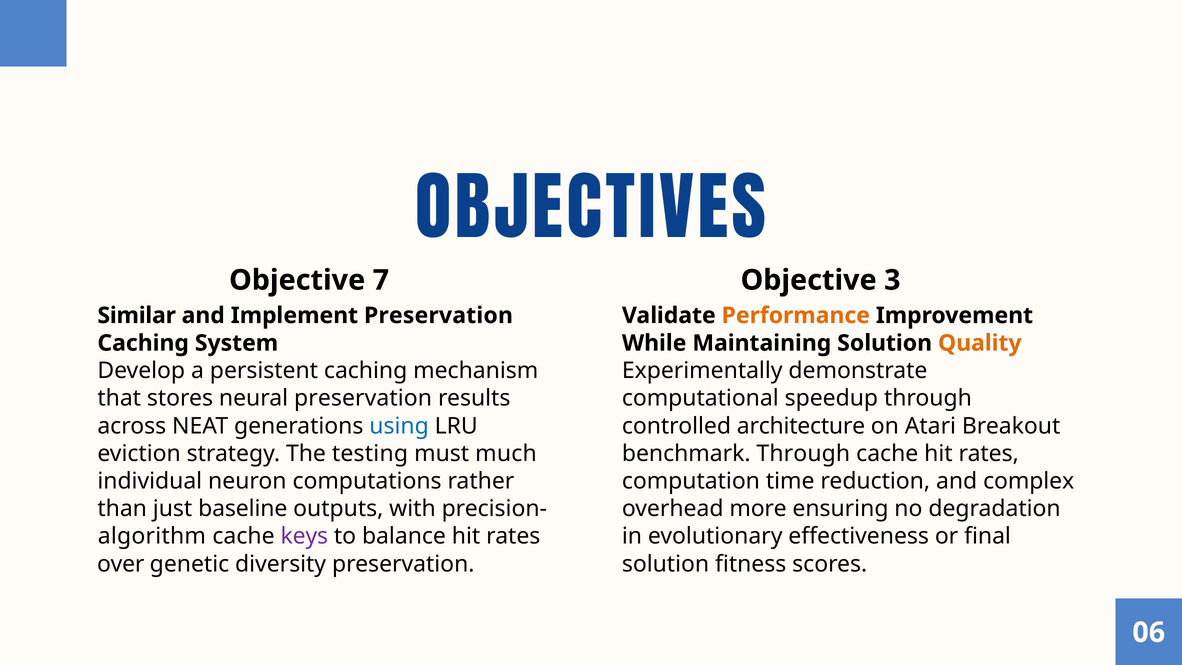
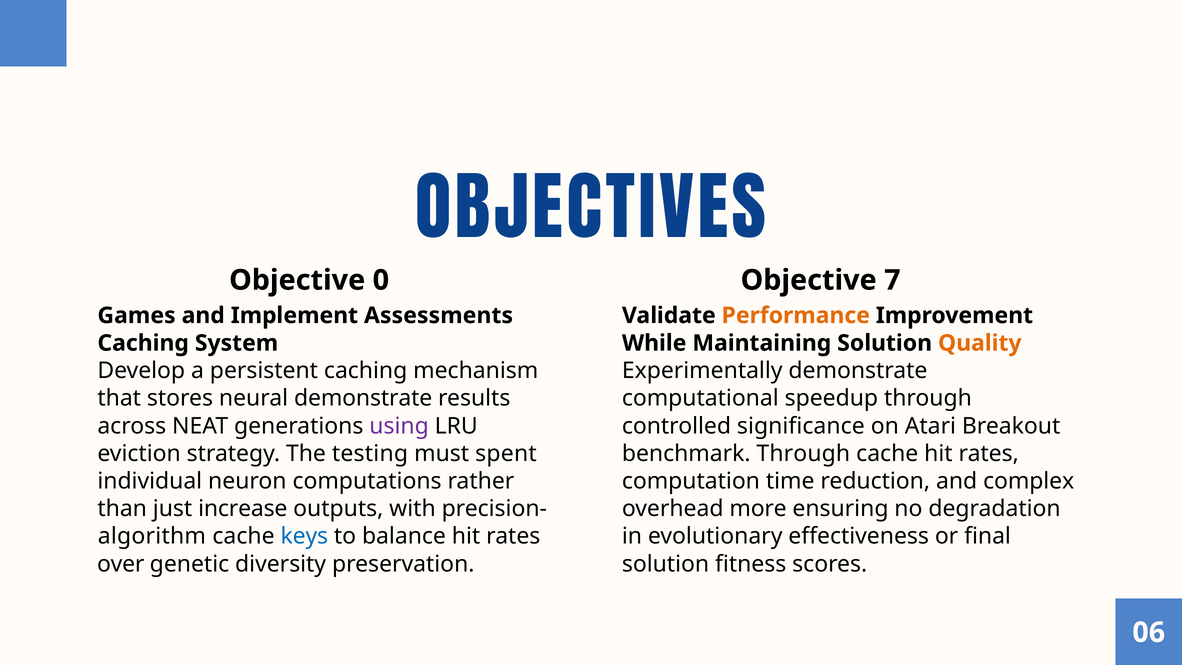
7: 7 -> 0 (381, 280)
3: 3 -> 7 (892, 280)
Similar: Similar -> Games (137, 315)
Implement Preservation: Preservation -> Assessments (439, 315)
neural preservation: preservation -> demonstrate (363, 398)
using colour: blue -> purple (399, 426)
architecture: architecture -> significance (801, 426)
much: much -> spent (506, 453)
baseline: baseline -> increase (243, 509)
keys colour: purple -> blue (304, 536)
